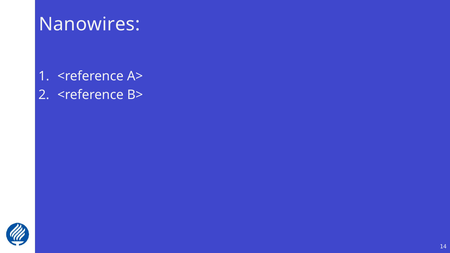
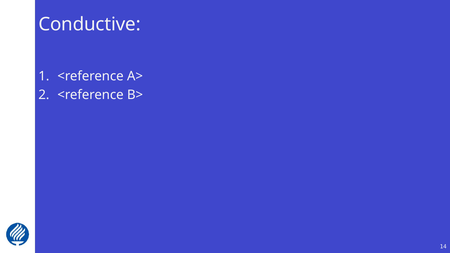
Nanowires: Nanowires -> Conductive (90, 24)
